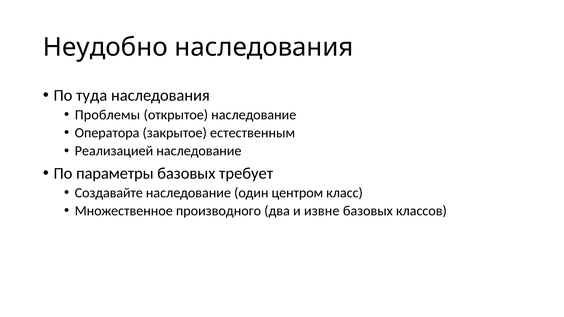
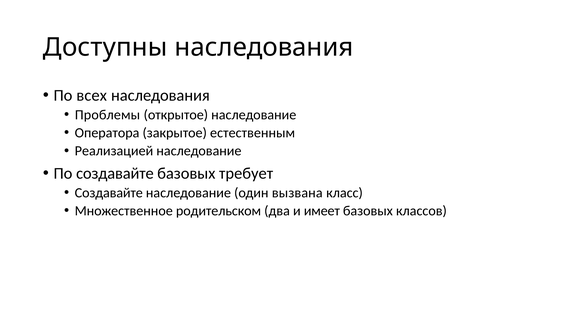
Неудобно: Неудобно -> Доступны (105, 47)
туда: туда -> всех (92, 95)
По параметры: параметры -> создавайте (115, 173)
центром: центром -> вызвана (297, 193)
производного: производного -> родительском (219, 211)
извне: извне -> имеет (322, 211)
